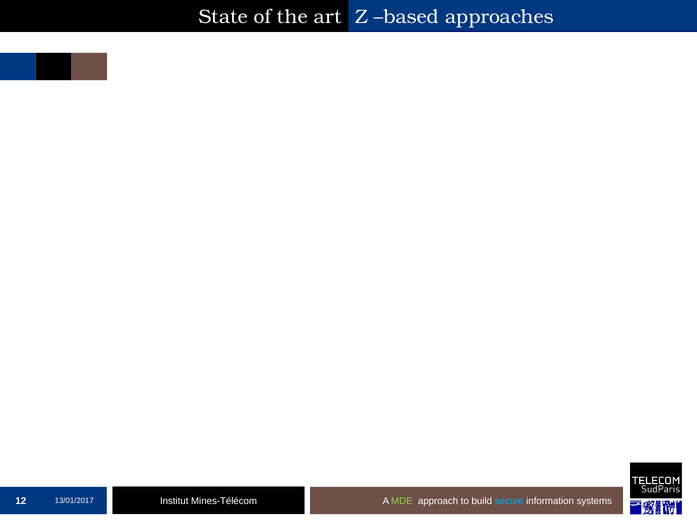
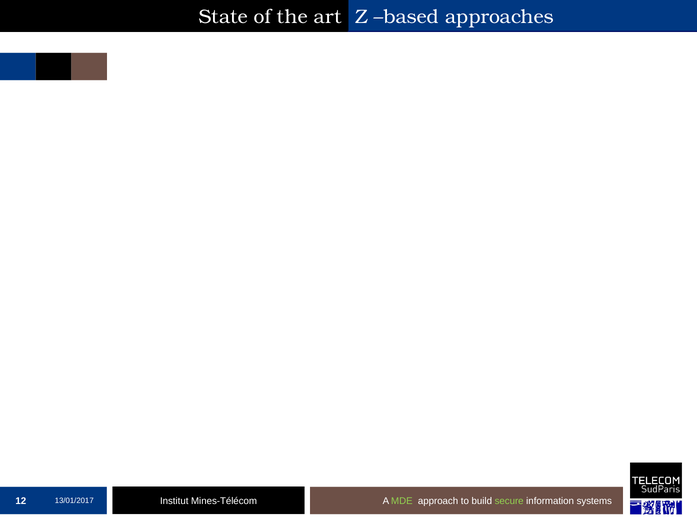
secure colour: light blue -> light green (509, 501)
